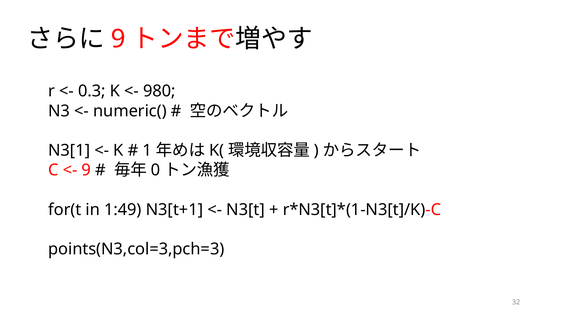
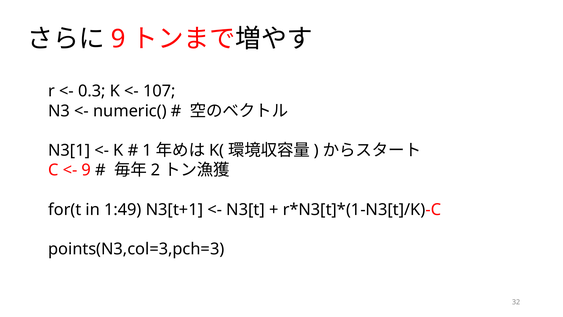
980: 980 -> 107 (159, 91)
0: 0 -> 2 (156, 170)
